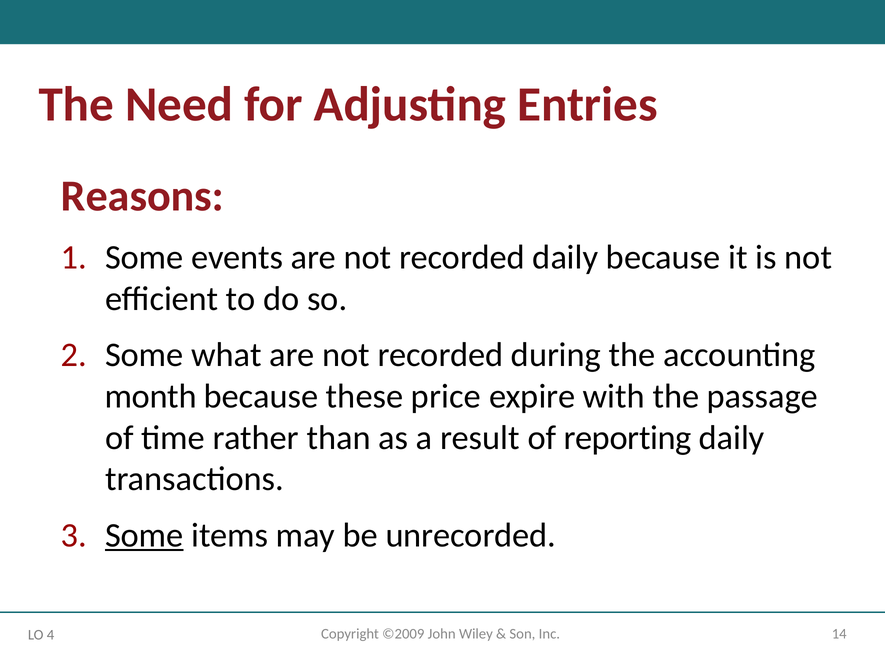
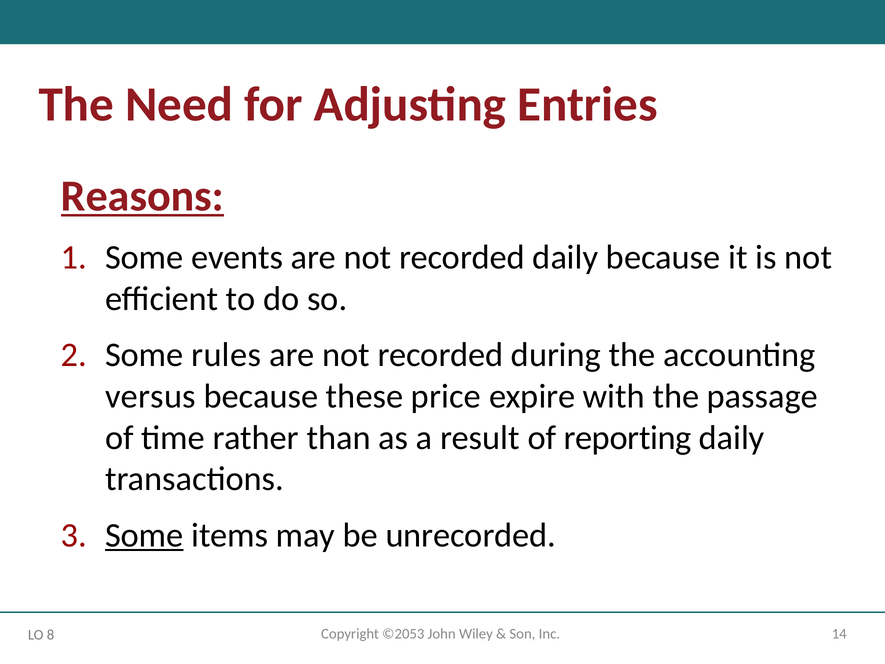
Reasons underline: none -> present (142, 196)
what: what -> rules (226, 355)
month: month -> versus (150, 396)
©2009: ©2009 -> ©2053 (403, 634)
4: 4 -> 8 (51, 635)
